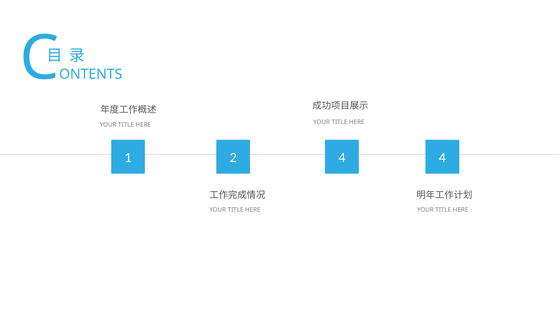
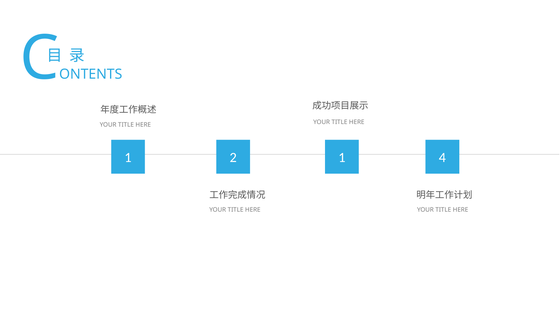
2 4: 4 -> 1 (342, 158)
